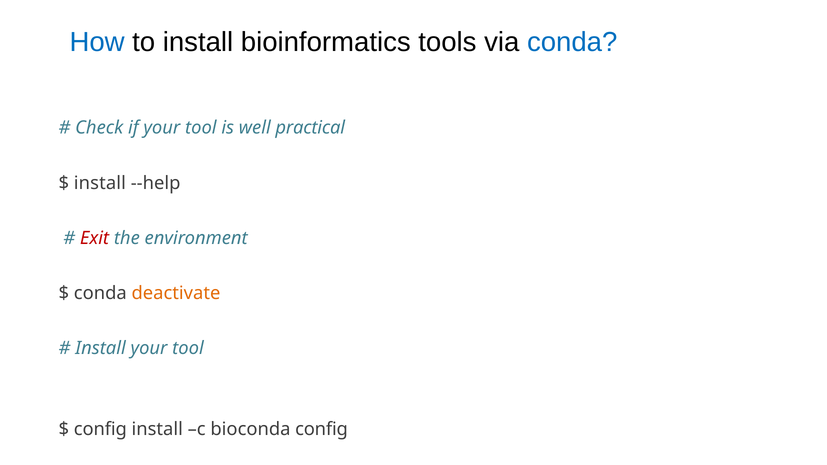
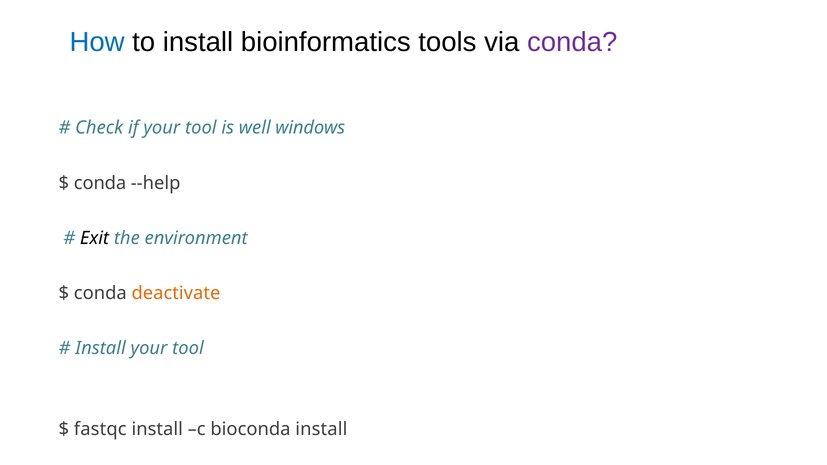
conda colour: blue -> purple (572, 42)
practical: practical -> windows (310, 128)
install: install -> conda (100, 183)
Exit colour: red -> black (95, 238)
config: config -> fastqc (100, 429)
bioconda config: config -> install (321, 429)
